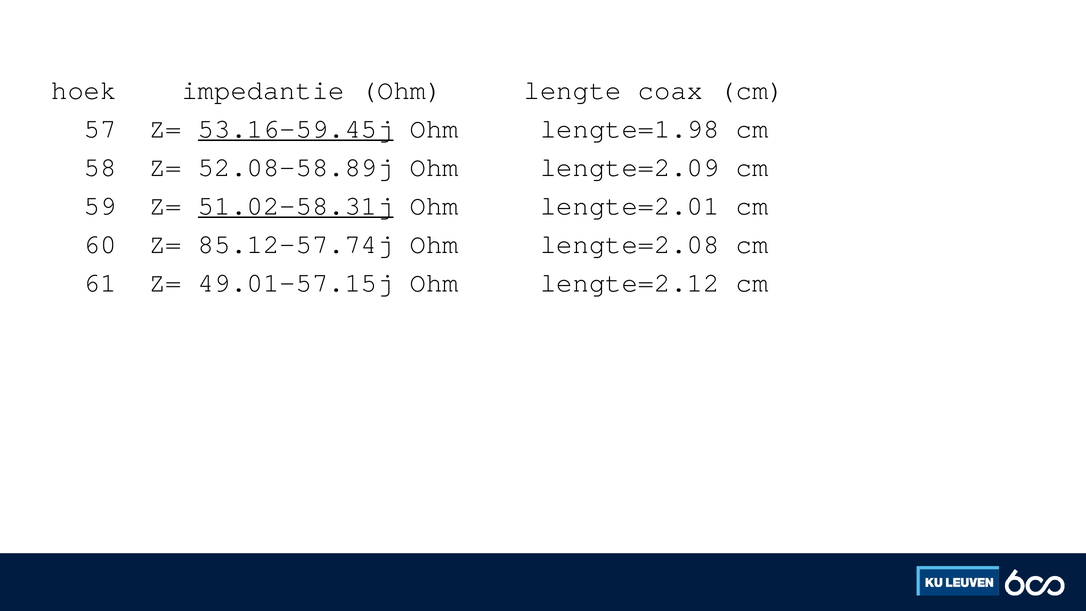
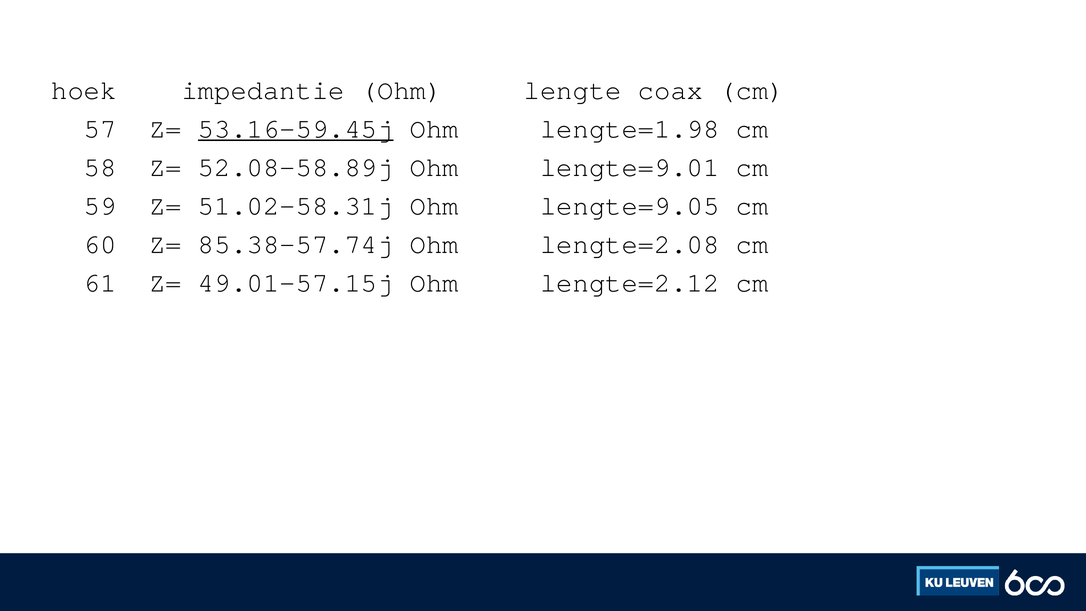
lengte=2.09: lengte=2.09 -> lengte=9.01 (630, 167)
51.02-58.31j underline: present -> none (296, 206)
lengte=2.01: lengte=2.01 -> lengte=9.05 (630, 206)
85.12-57.74j: 85.12-57.74j -> 85.38-57.74j (296, 244)
